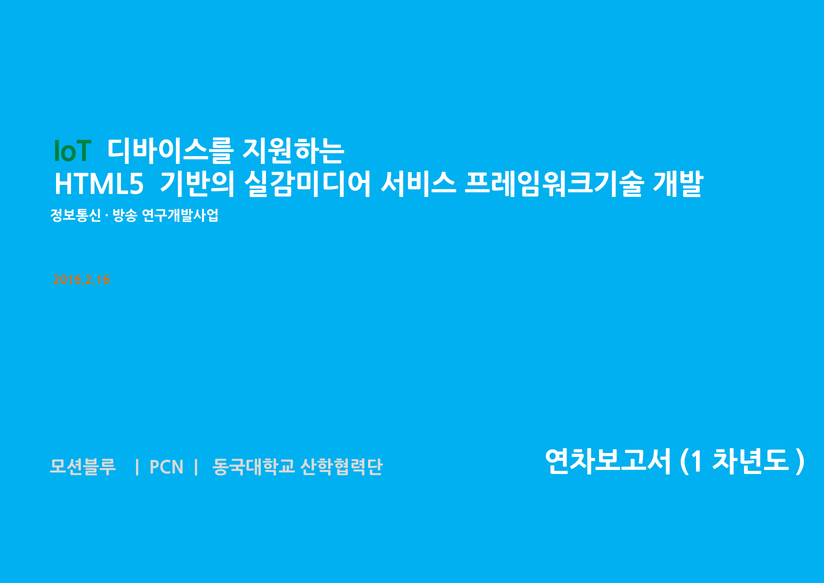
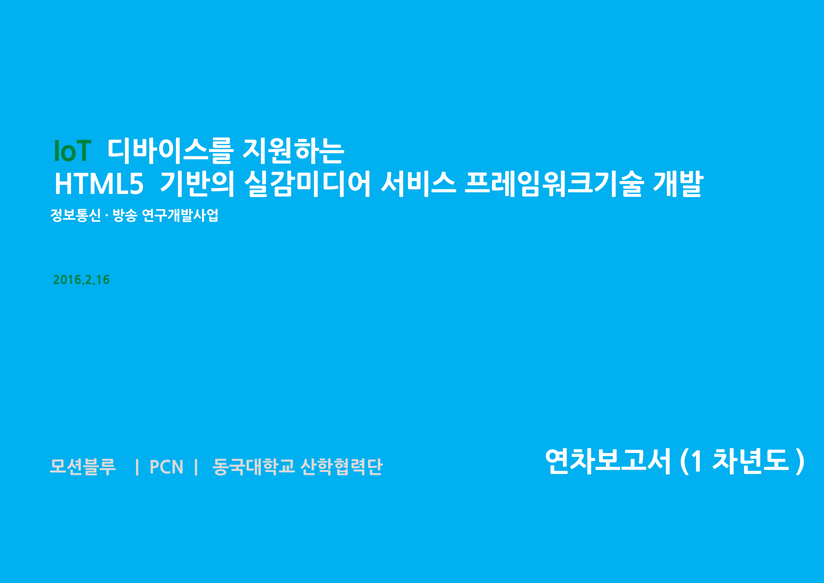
2016.2.16 colour: orange -> green (81, 280)
